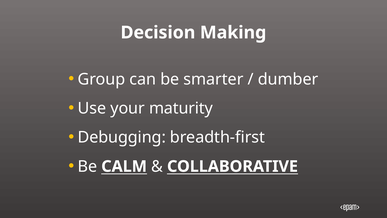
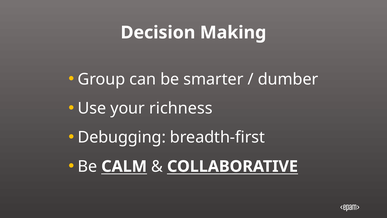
maturity: maturity -> richness (181, 108)
